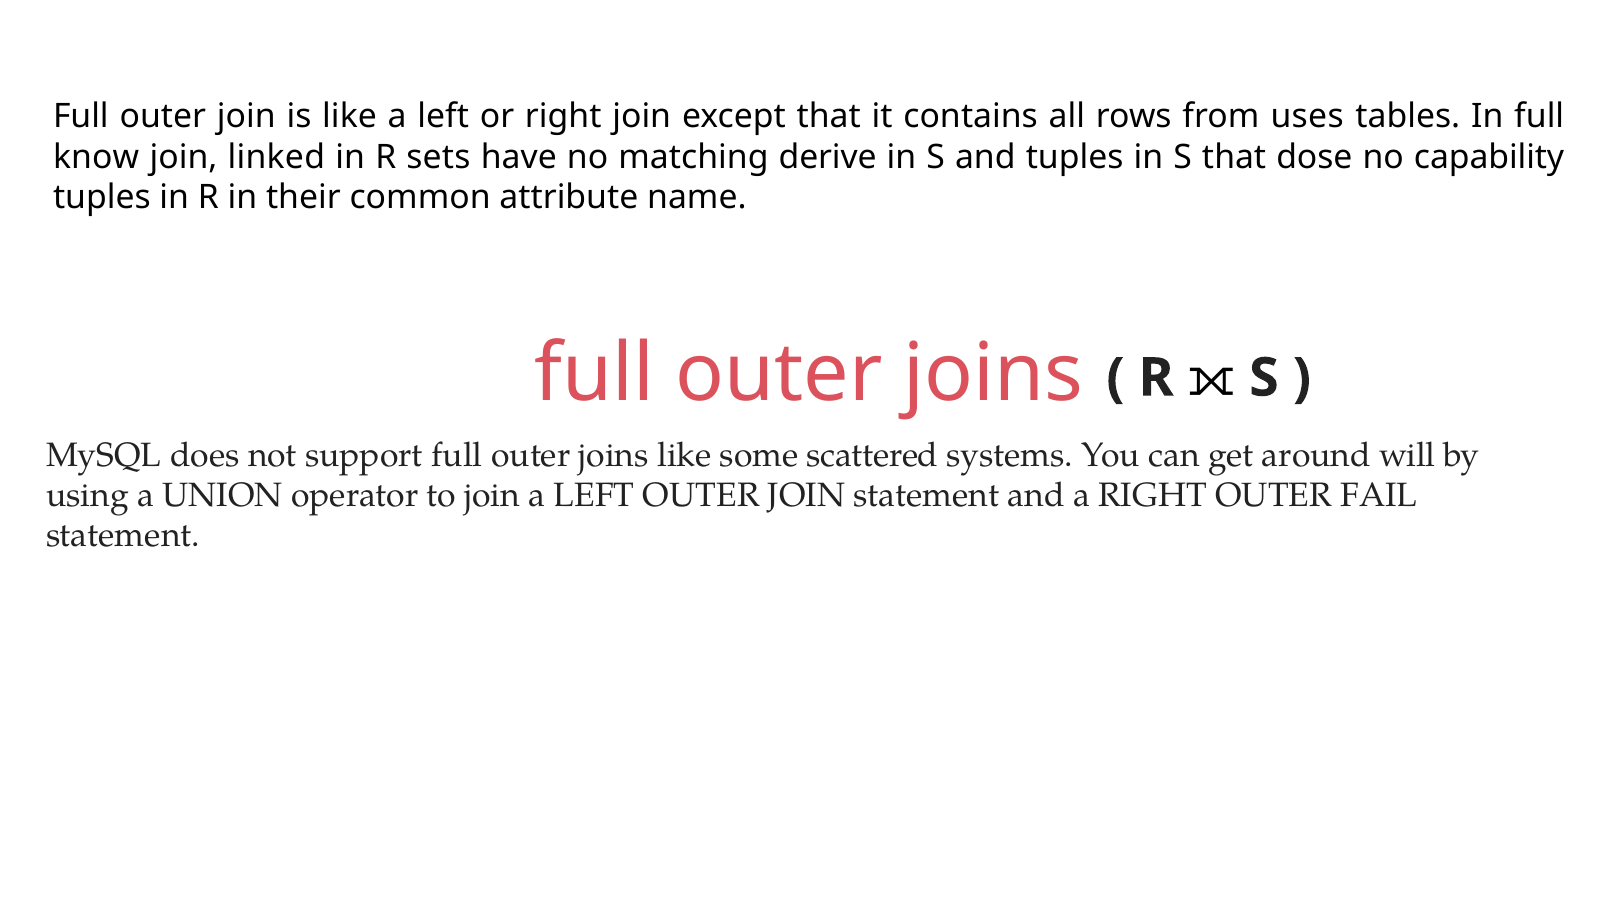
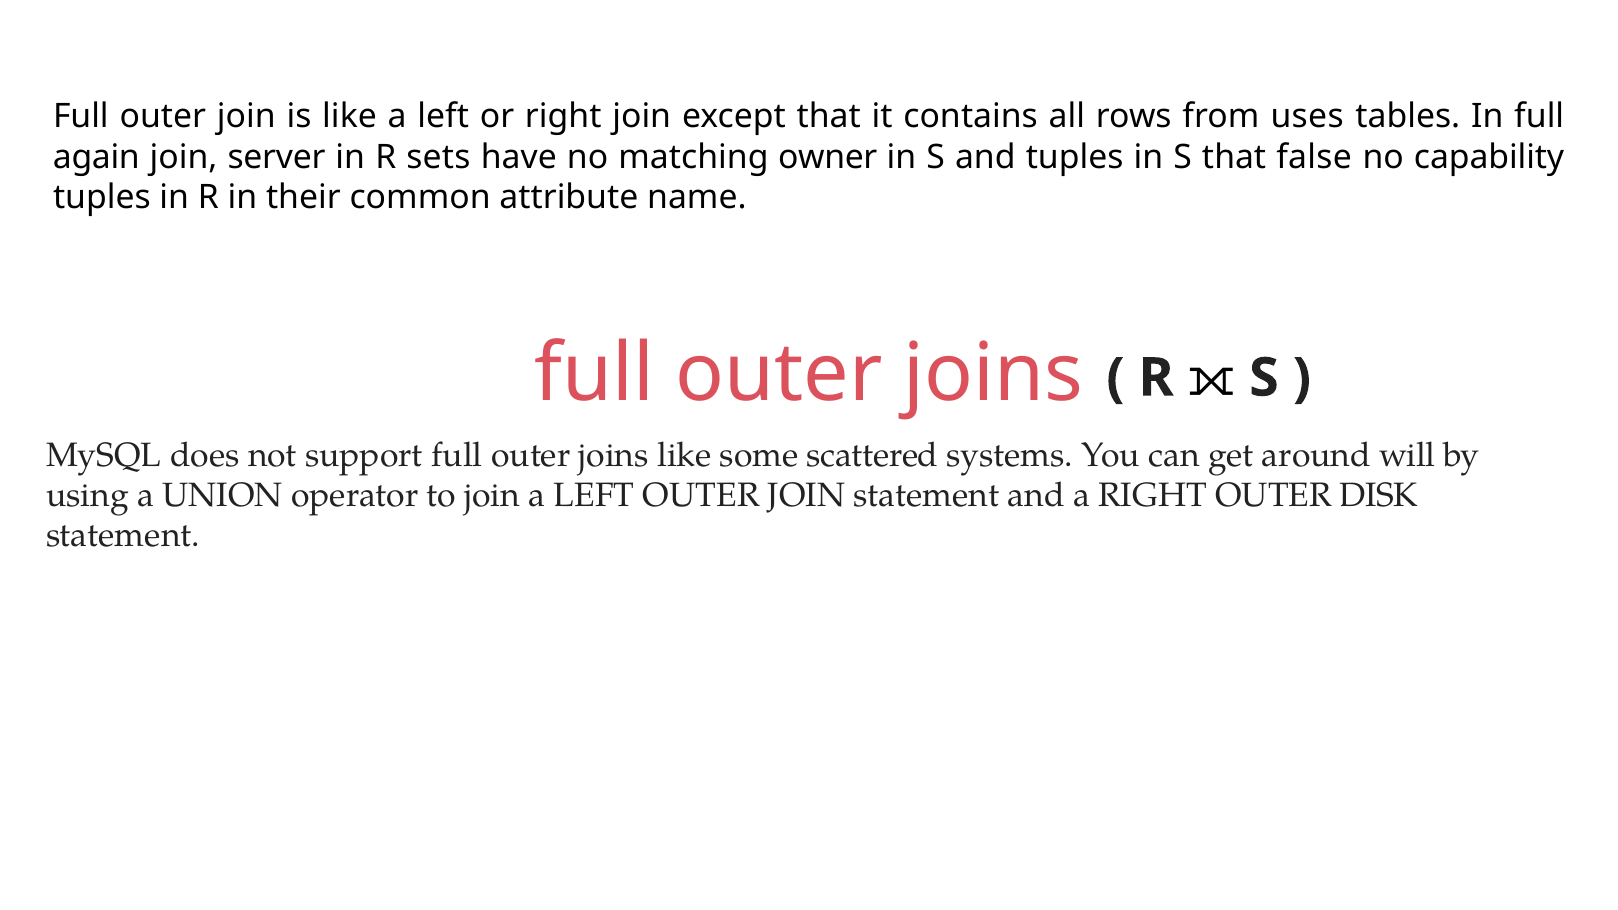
know: know -> again (96, 157)
linked: linked -> server (277, 157)
derive: derive -> owner (828, 157)
dose: dose -> false (1314, 157)
FAIL: FAIL -> DISK (1379, 495)
